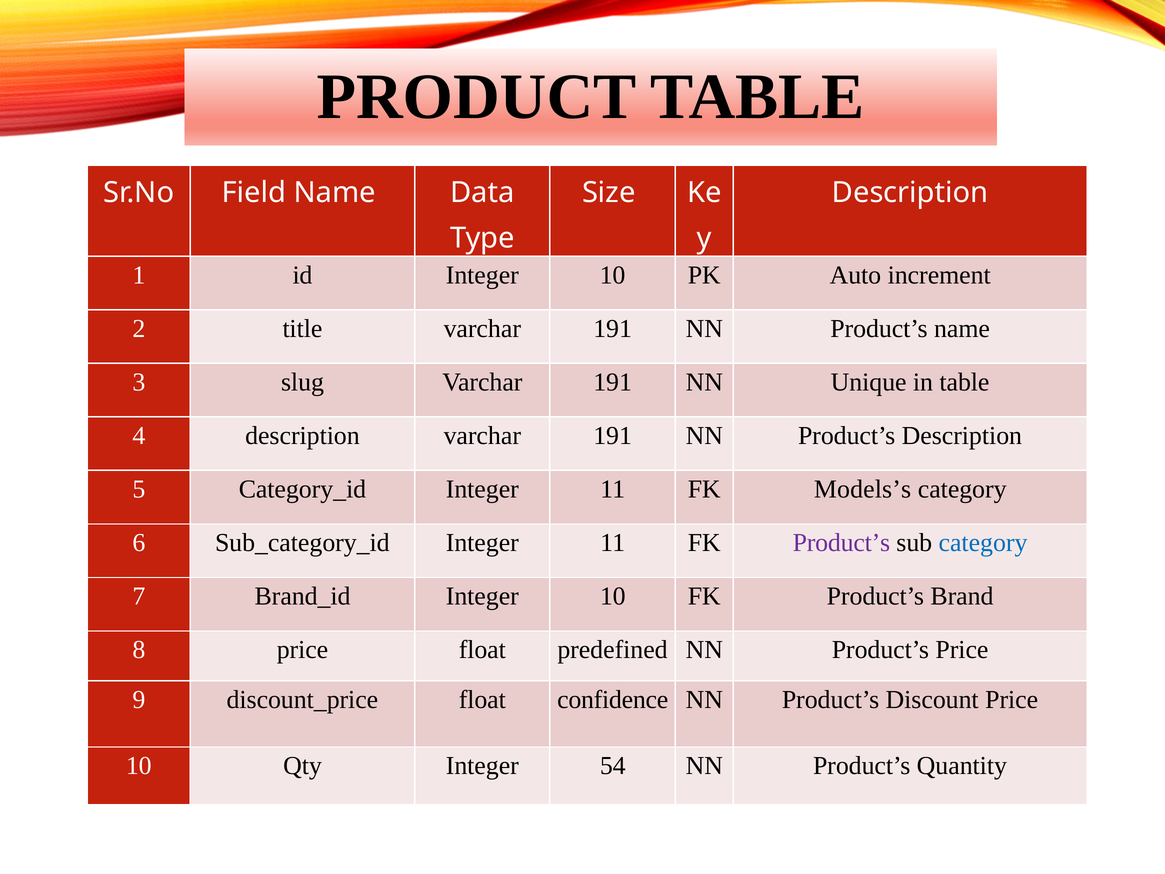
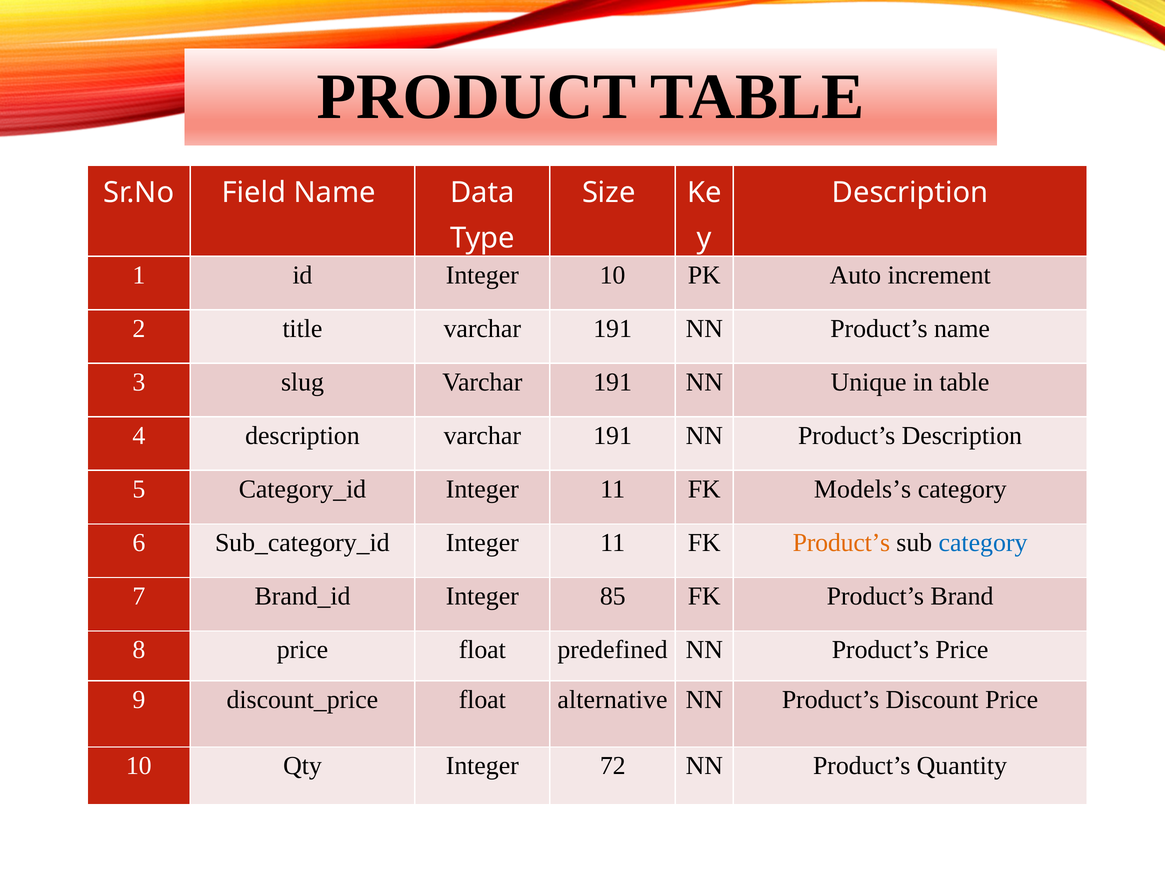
Product’s colour: purple -> orange (841, 543)
10: 10 -> 85 (613, 596)
confidence: confidence -> alternative (613, 699)
54: 54 -> 72 (613, 766)
